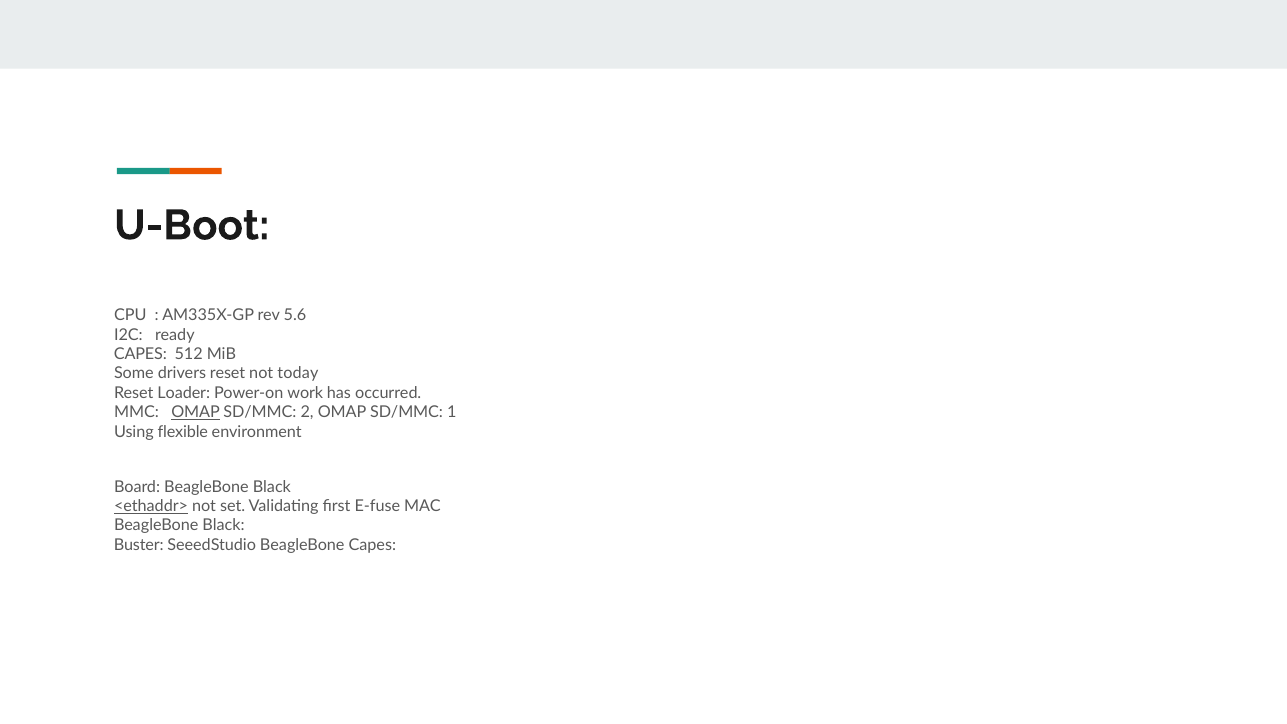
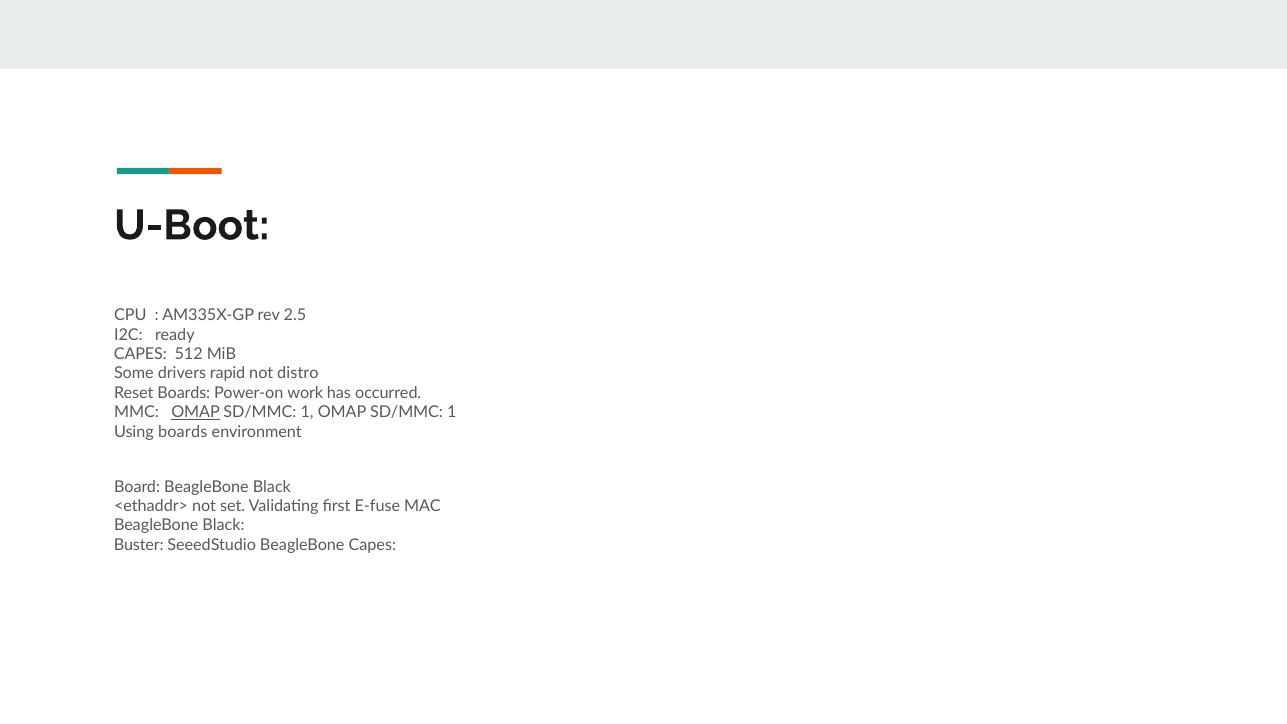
5.6: 5.6 -> 2.5 (295, 315)
drivers reset: reset -> rapid (228, 374)
today: today -> distro (298, 374)
Reset Loader: Loader -> Boards (184, 393)
2: 2 -> 1 (307, 413)
Using flexible: flexible -> boards (183, 432)
<ethaddr> underline: present -> none (151, 506)
